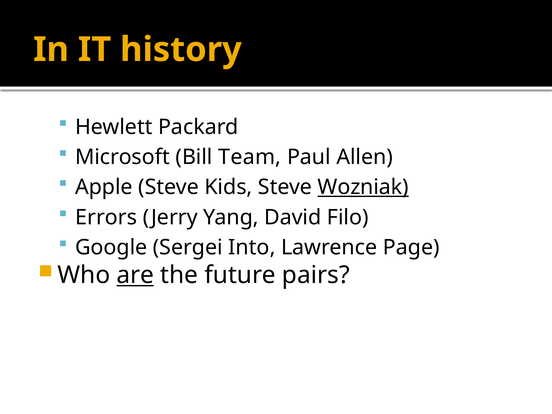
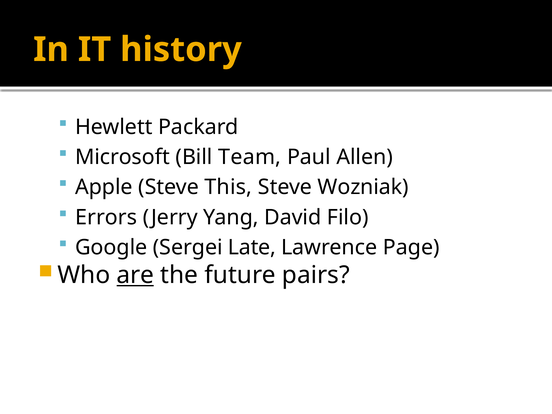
Kids: Kids -> This (228, 187)
Wozniak underline: present -> none (363, 187)
Into: Into -> Late (252, 247)
